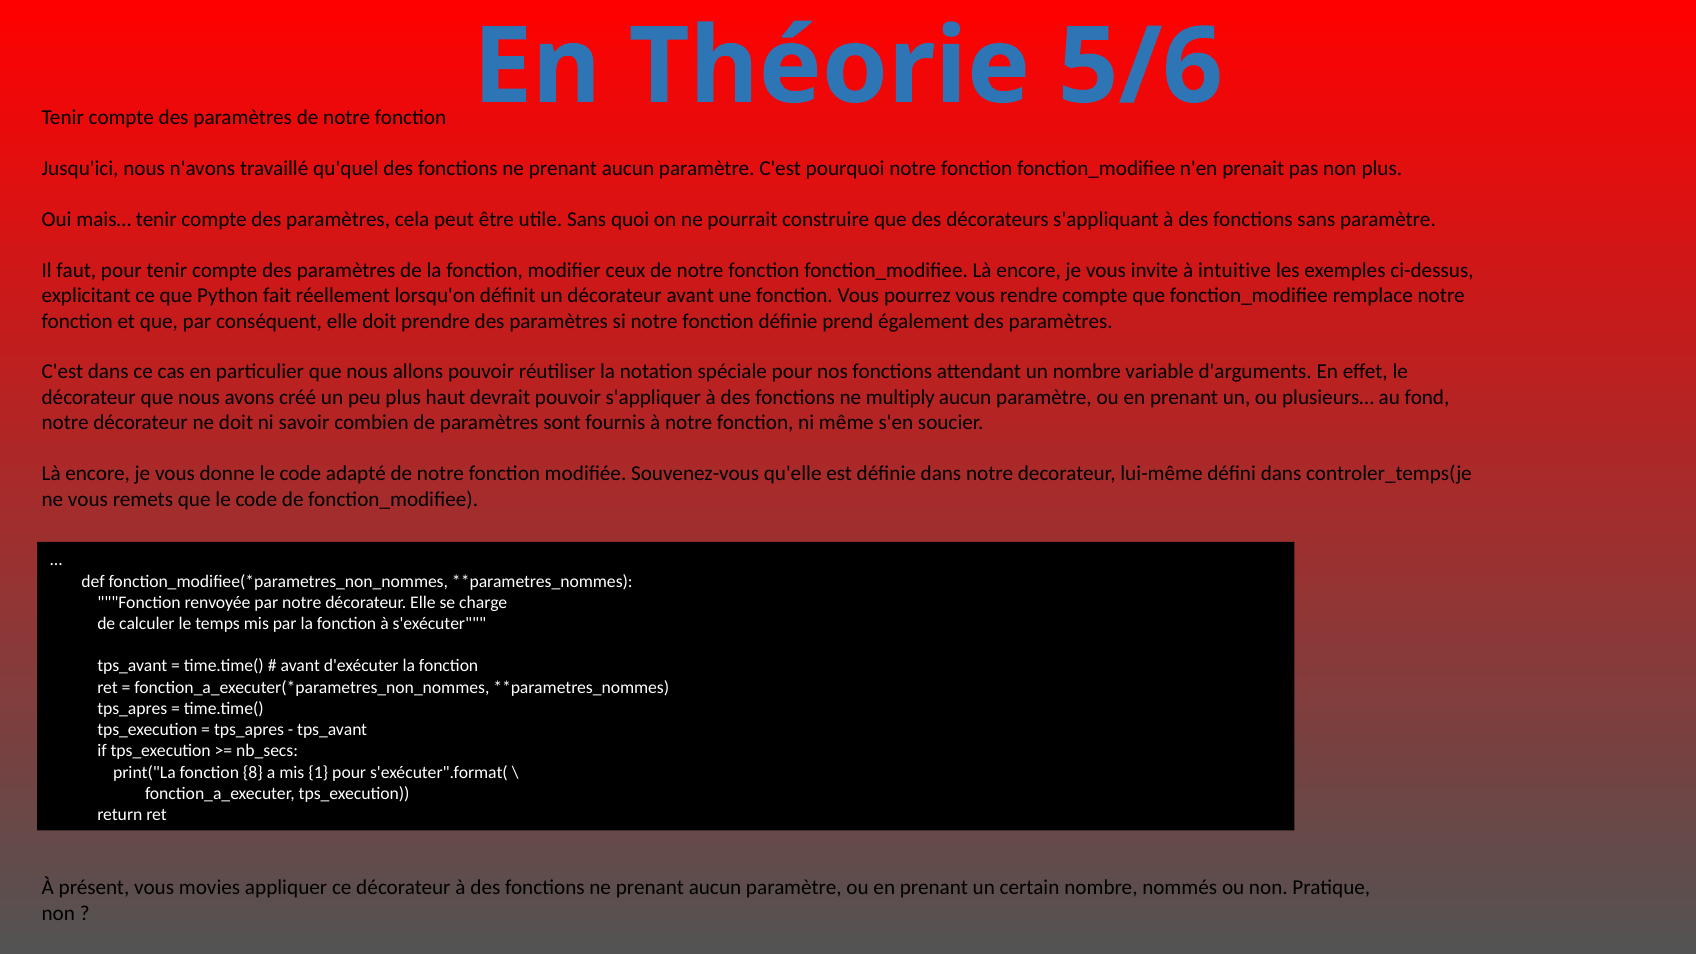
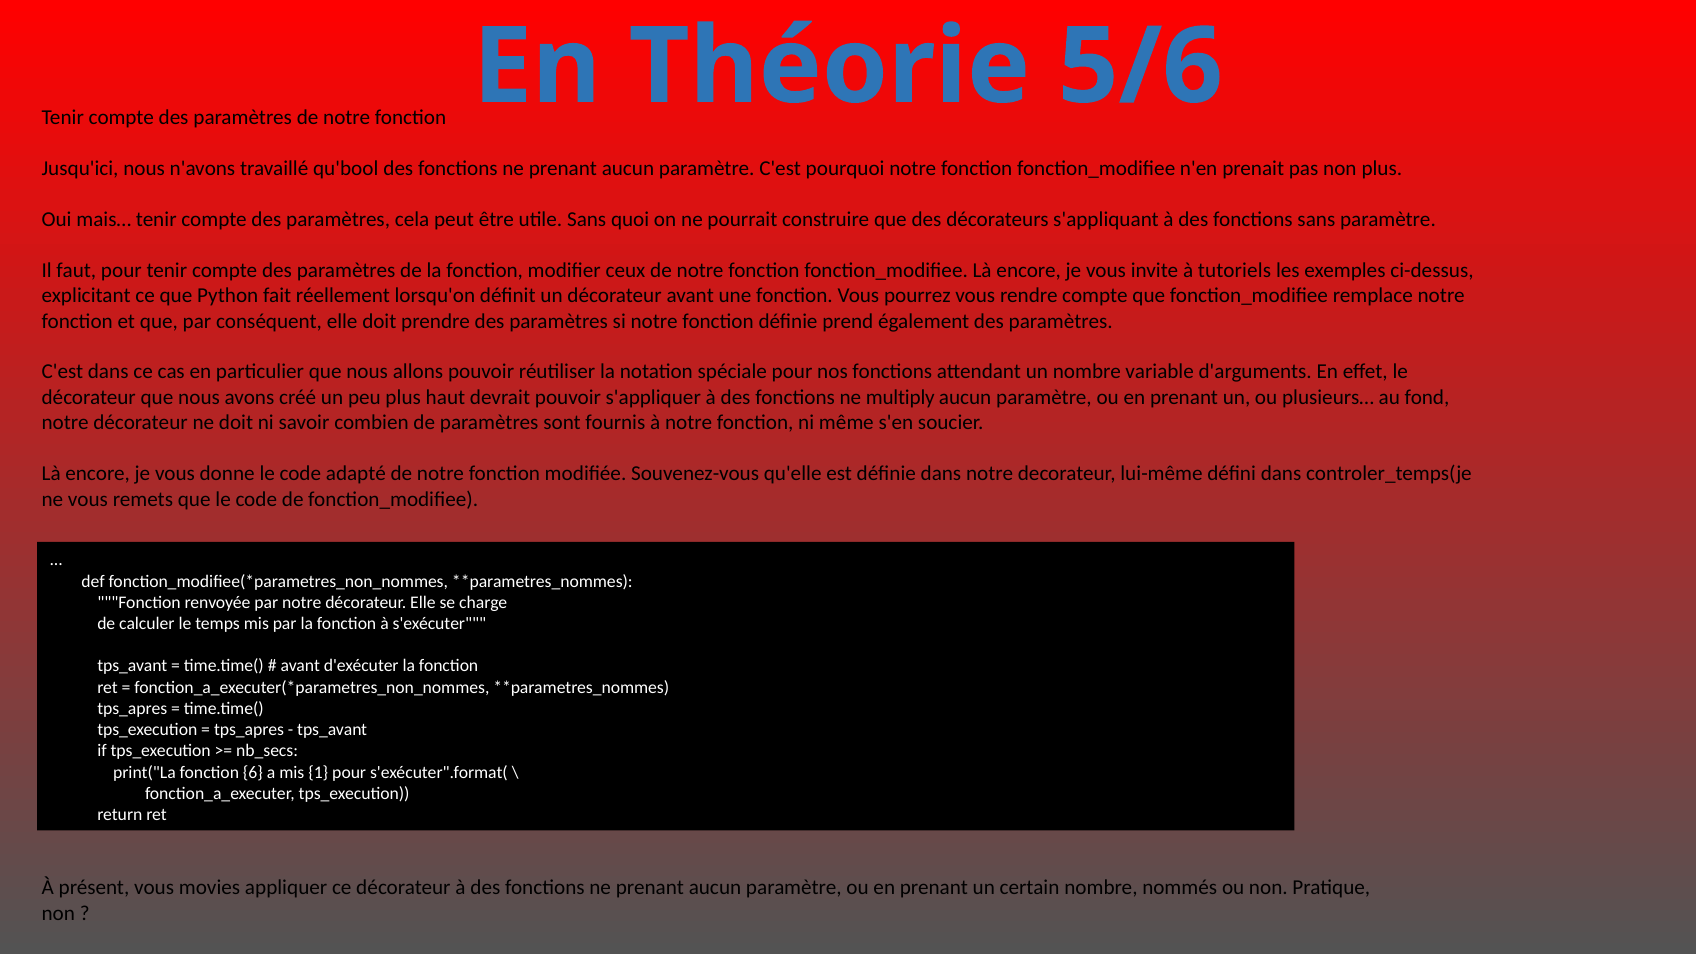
qu'quel: qu'quel -> qu'bool (346, 168)
intuitive: intuitive -> tutoriels (1234, 270)
8: 8 -> 6 (253, 772)
